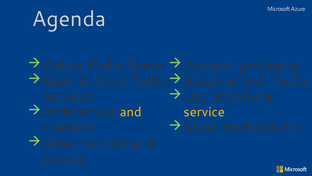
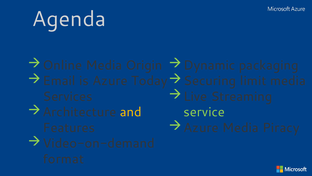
Demo: Demo -> Origin (144, 65)
Basic: Basic -> Email (59, 81)
service colour: yellow -> light green (204, 112)
Media Media: Media -> Piracy (281, 127)
